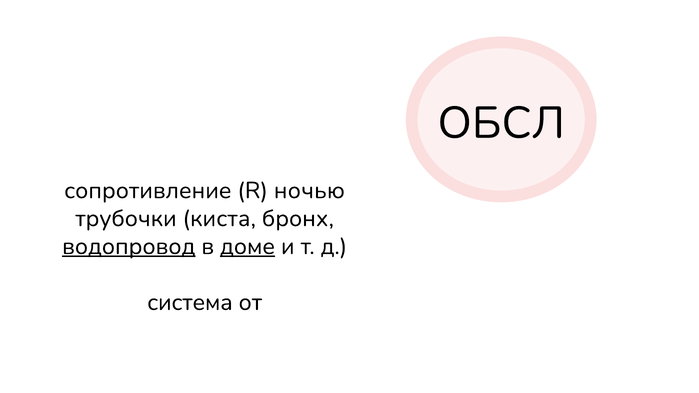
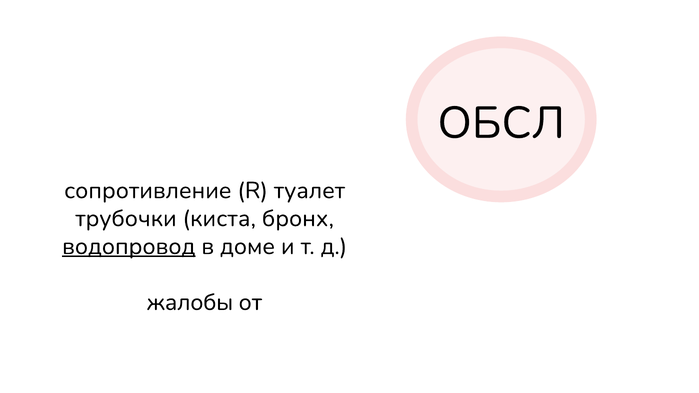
ночью: ночью -> туалет (309, 191)
доме underline: present -> none (248, 246)
система: система -> жалобы (190, 302)
